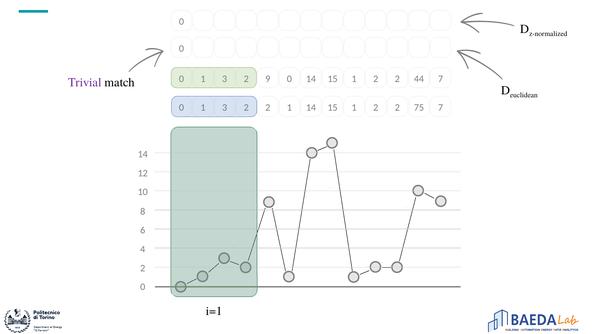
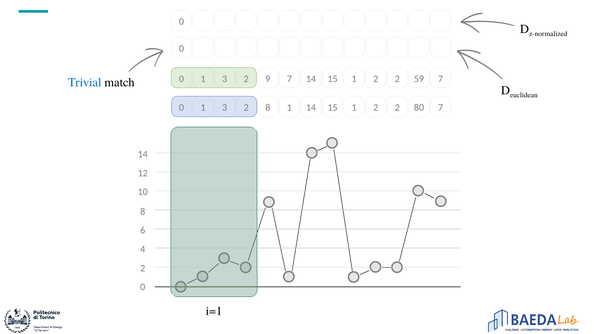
9 0: 0 -> 7 (289, 79)
44: 44 -> 59 (419, 79)
Trivial colour: purple -> blue (85, 83)
2: 2 -> 8 (268, 108)
75: 75 -> 80 (419, 108)
